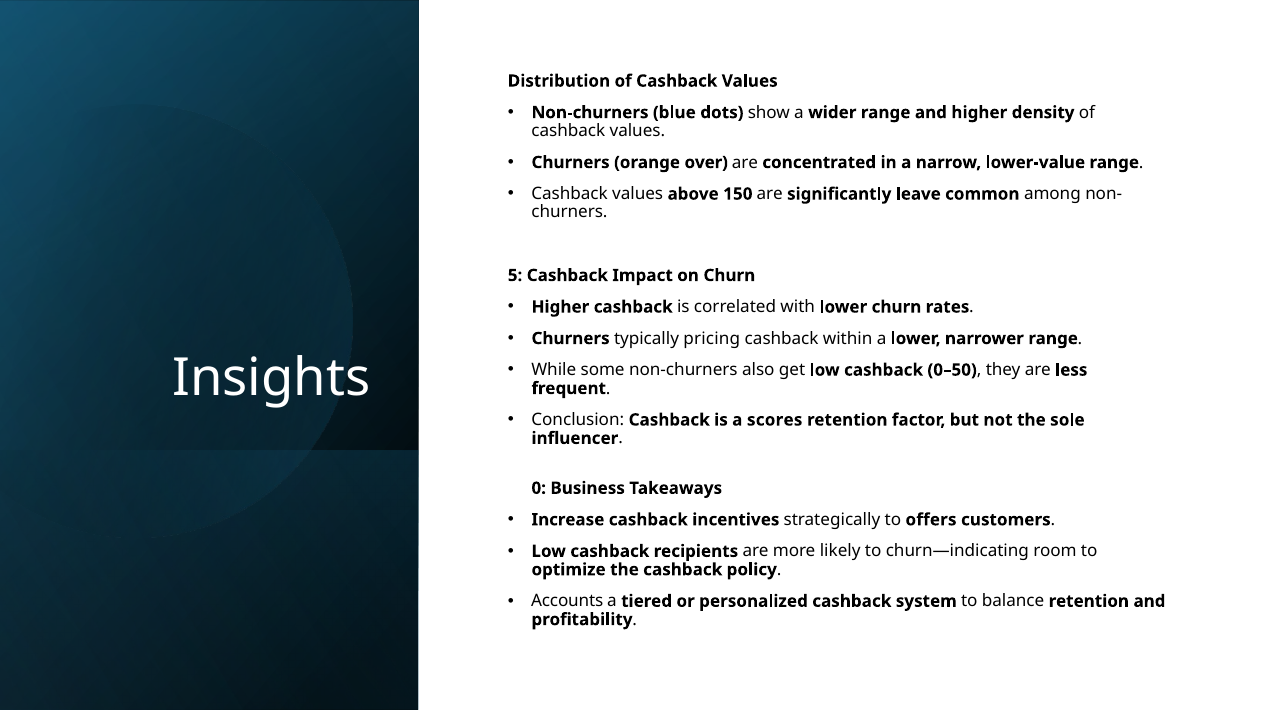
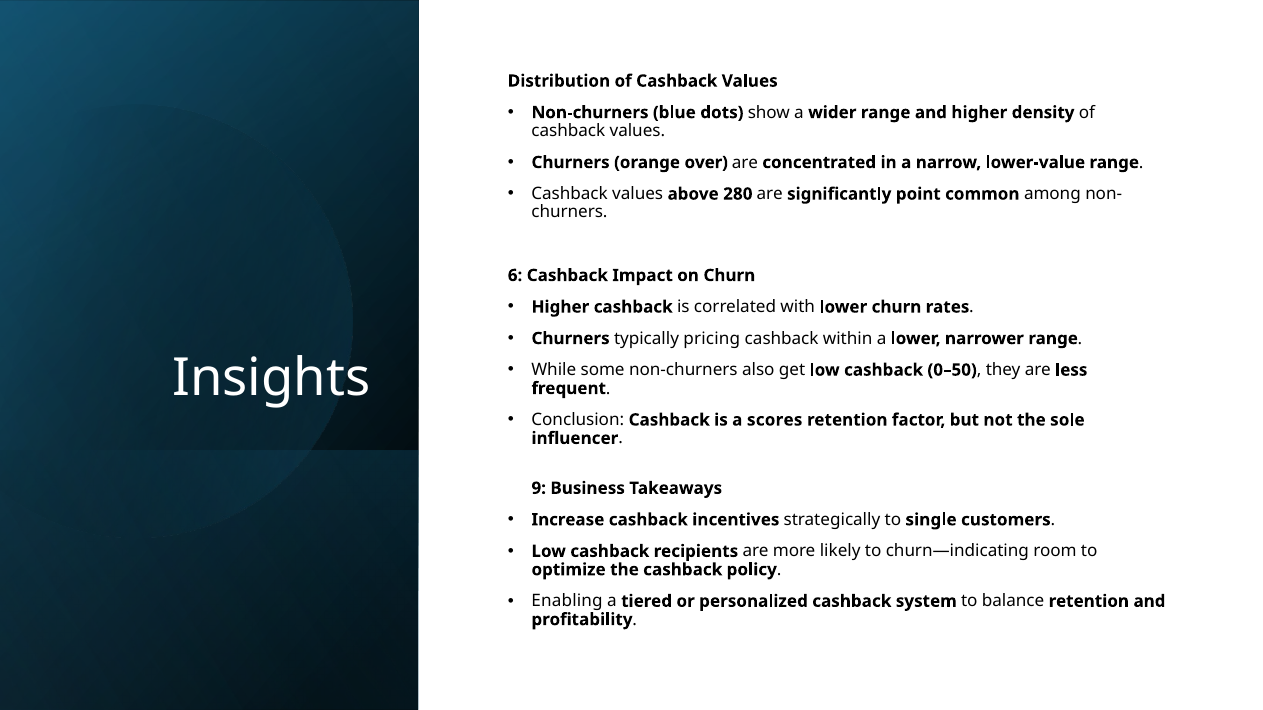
150: 150 -> 280 (738, 194)
leave: leave -> point (918, 194)
5: 5 -> 6 (515, 276)
0: 0 -> 9 (539, 488)
offers: offers -> single (931, 520)
Accounts: Accounts -> Enabling (567, 602)
